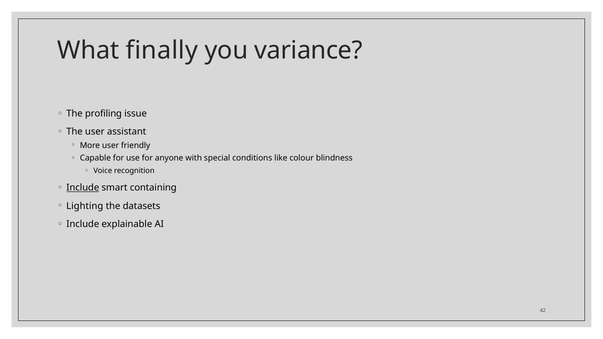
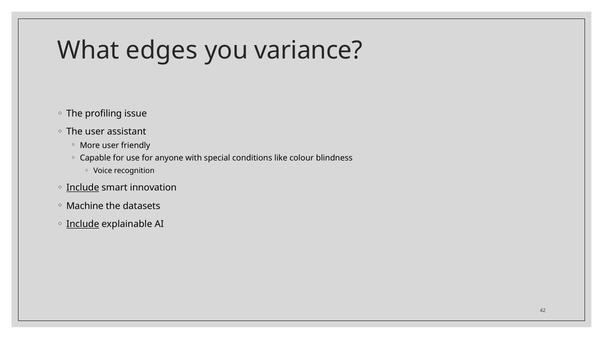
finally: finally -> edges (162, 50)
containing: containing -> innovation (153, 188)
Lighting: Lighting -> Machine (85, 206)
Include underline: none -> present (83, 224)
